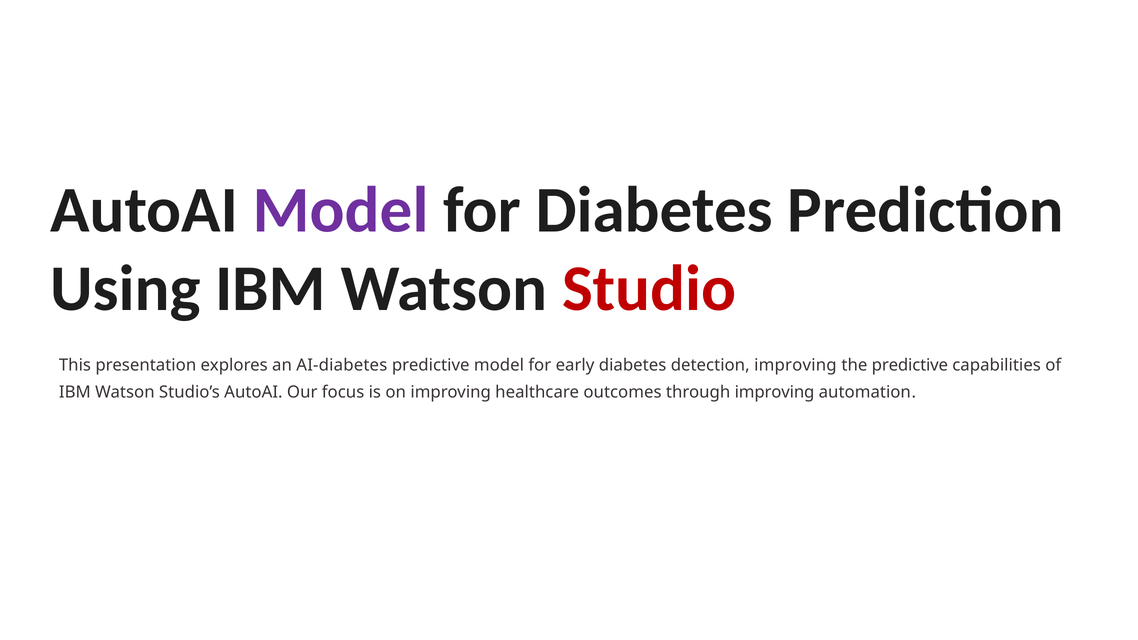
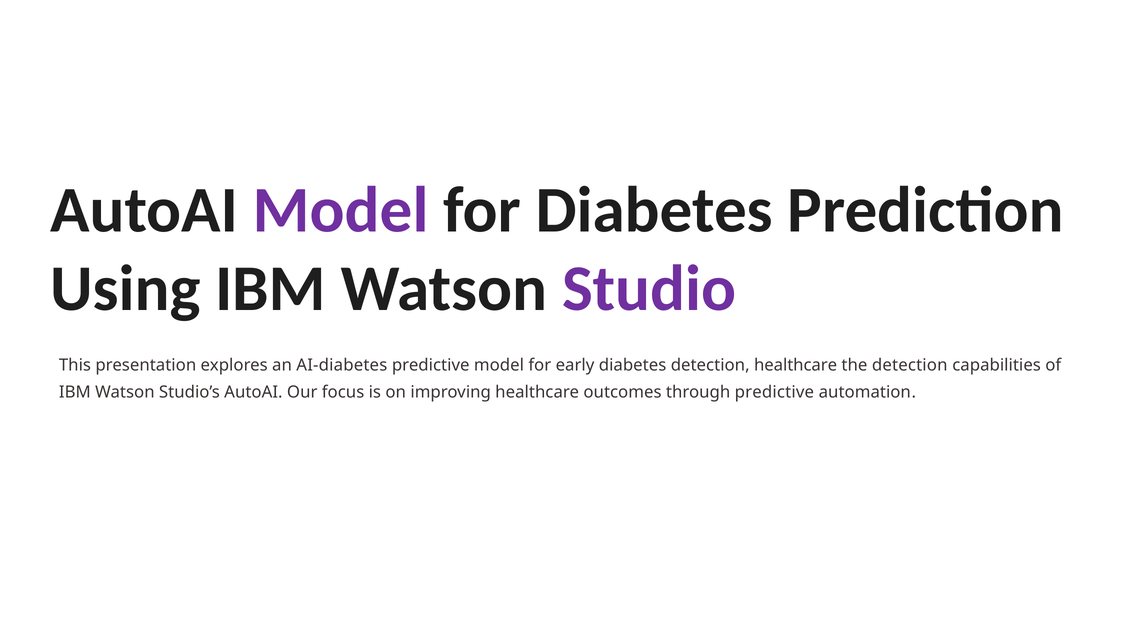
Studio colour: red -> purple (649, 289)
detection improving: improving -> healthcare (796, 365)
the predictive: predictive -> detection (910, 365)
through improving: improving -> predictive (774, 392)
